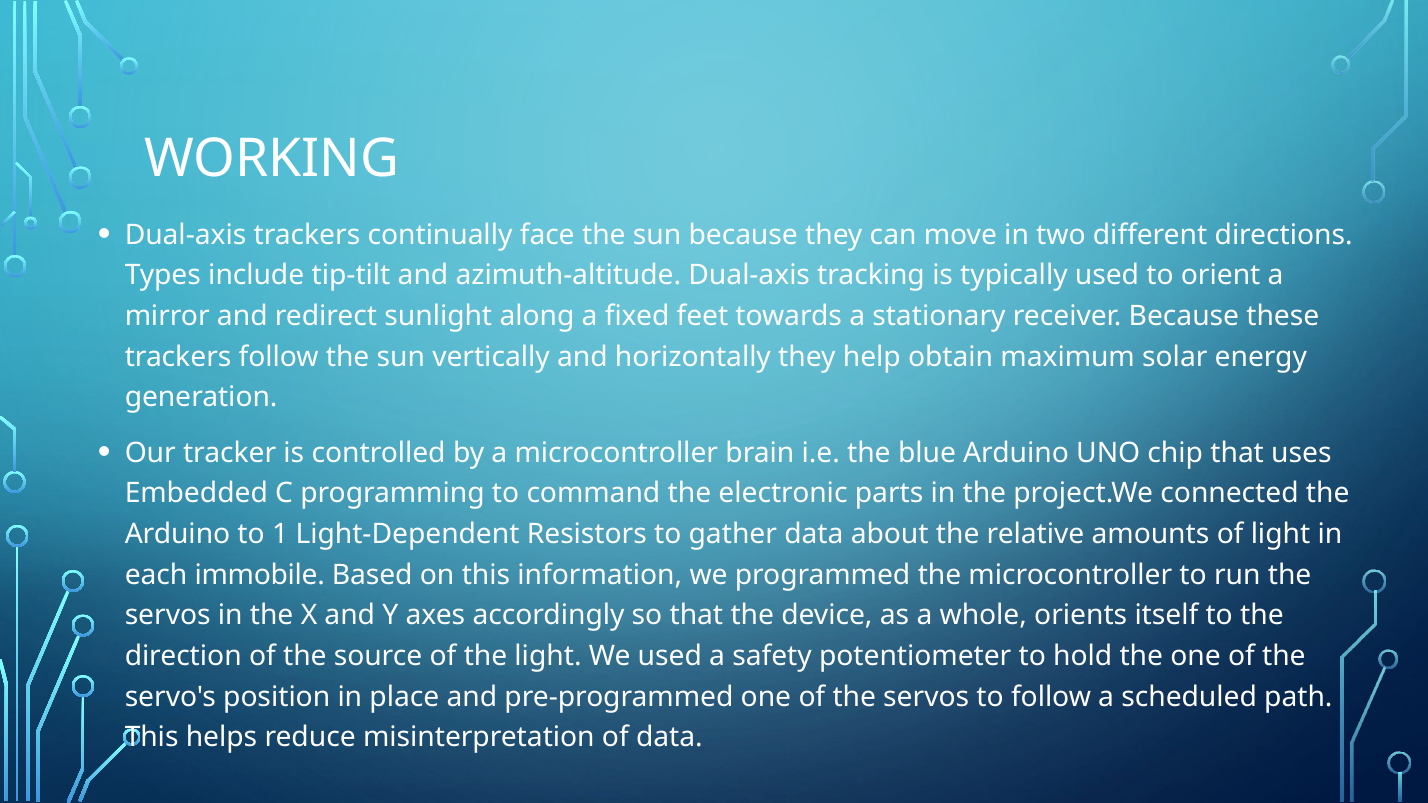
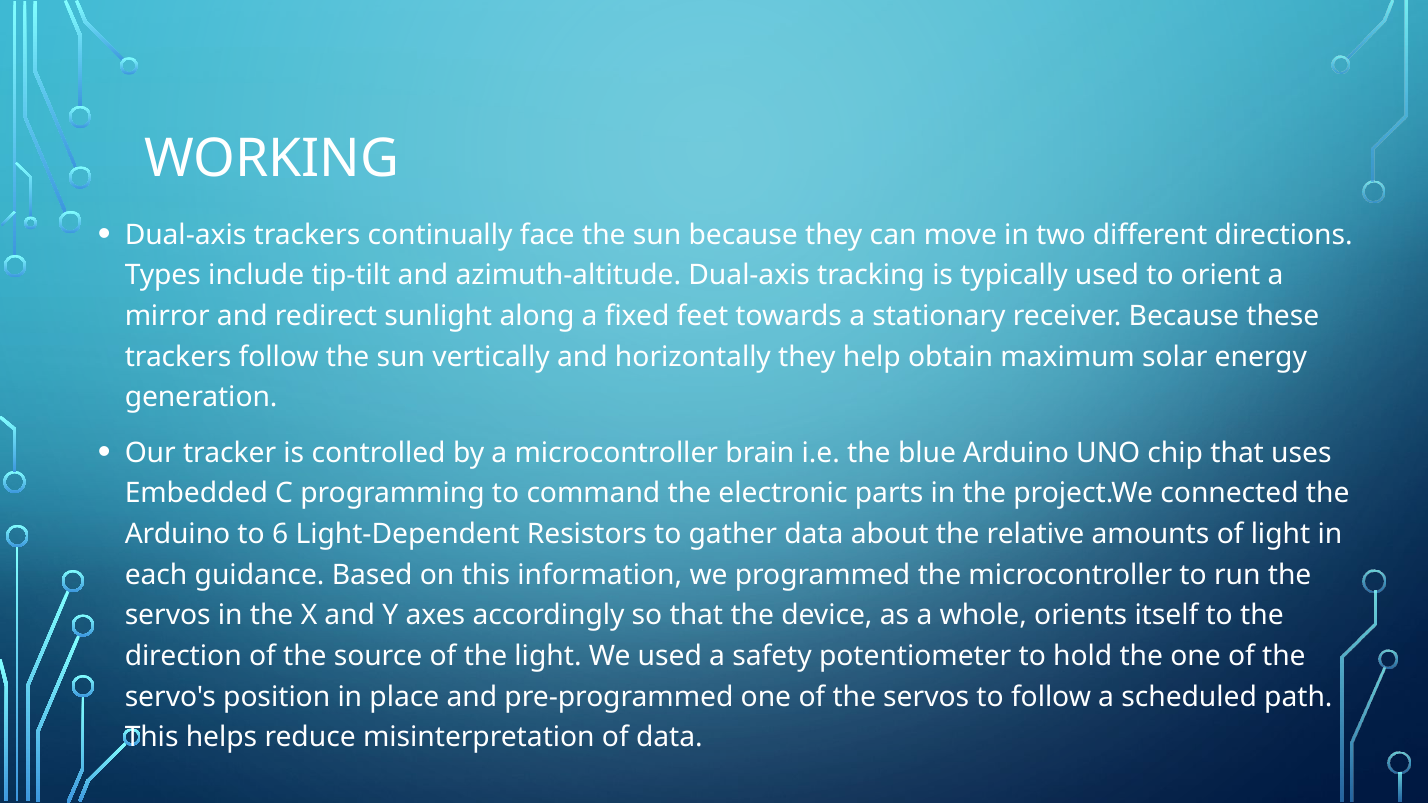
1: 1 -> 6 (280, 534)
immobile: immobile -> guidance (260, 575)
